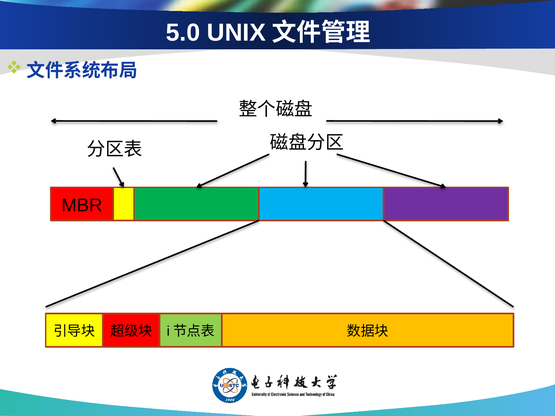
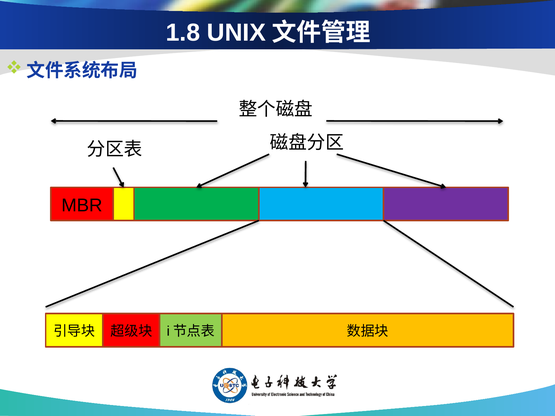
5.0: 5.0 -> 1.8 (183, 33)
